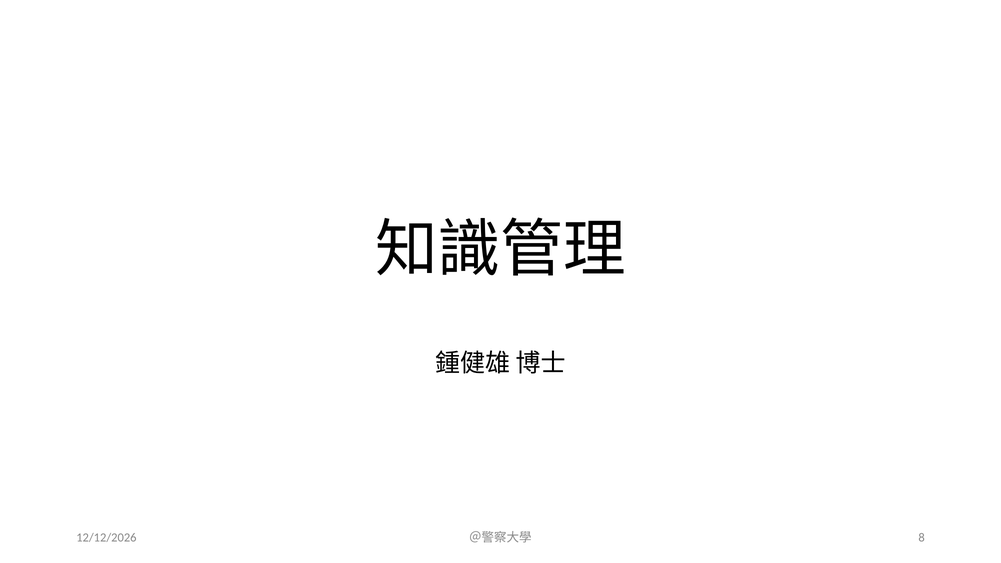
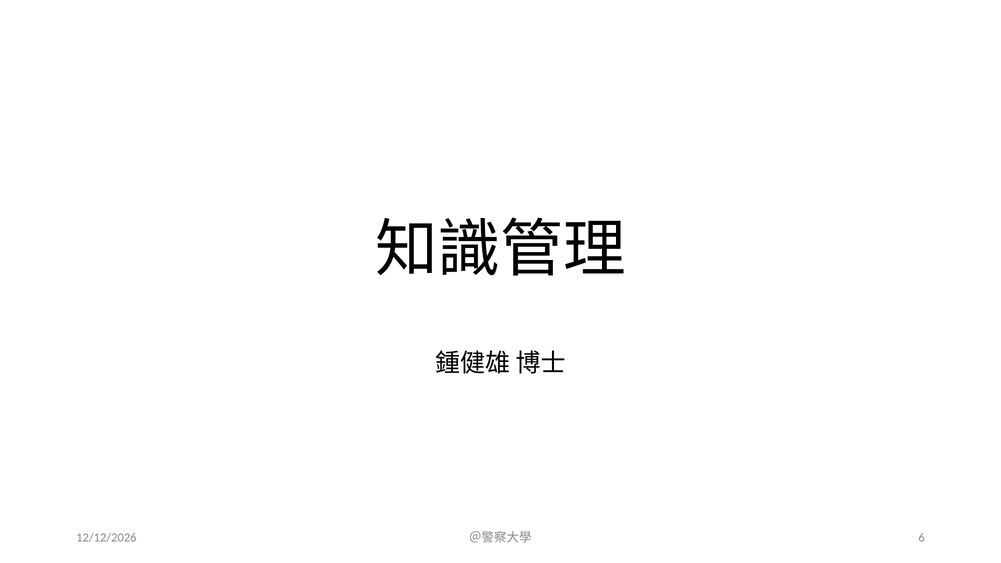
8: 8 -> 6 (922, 538)
